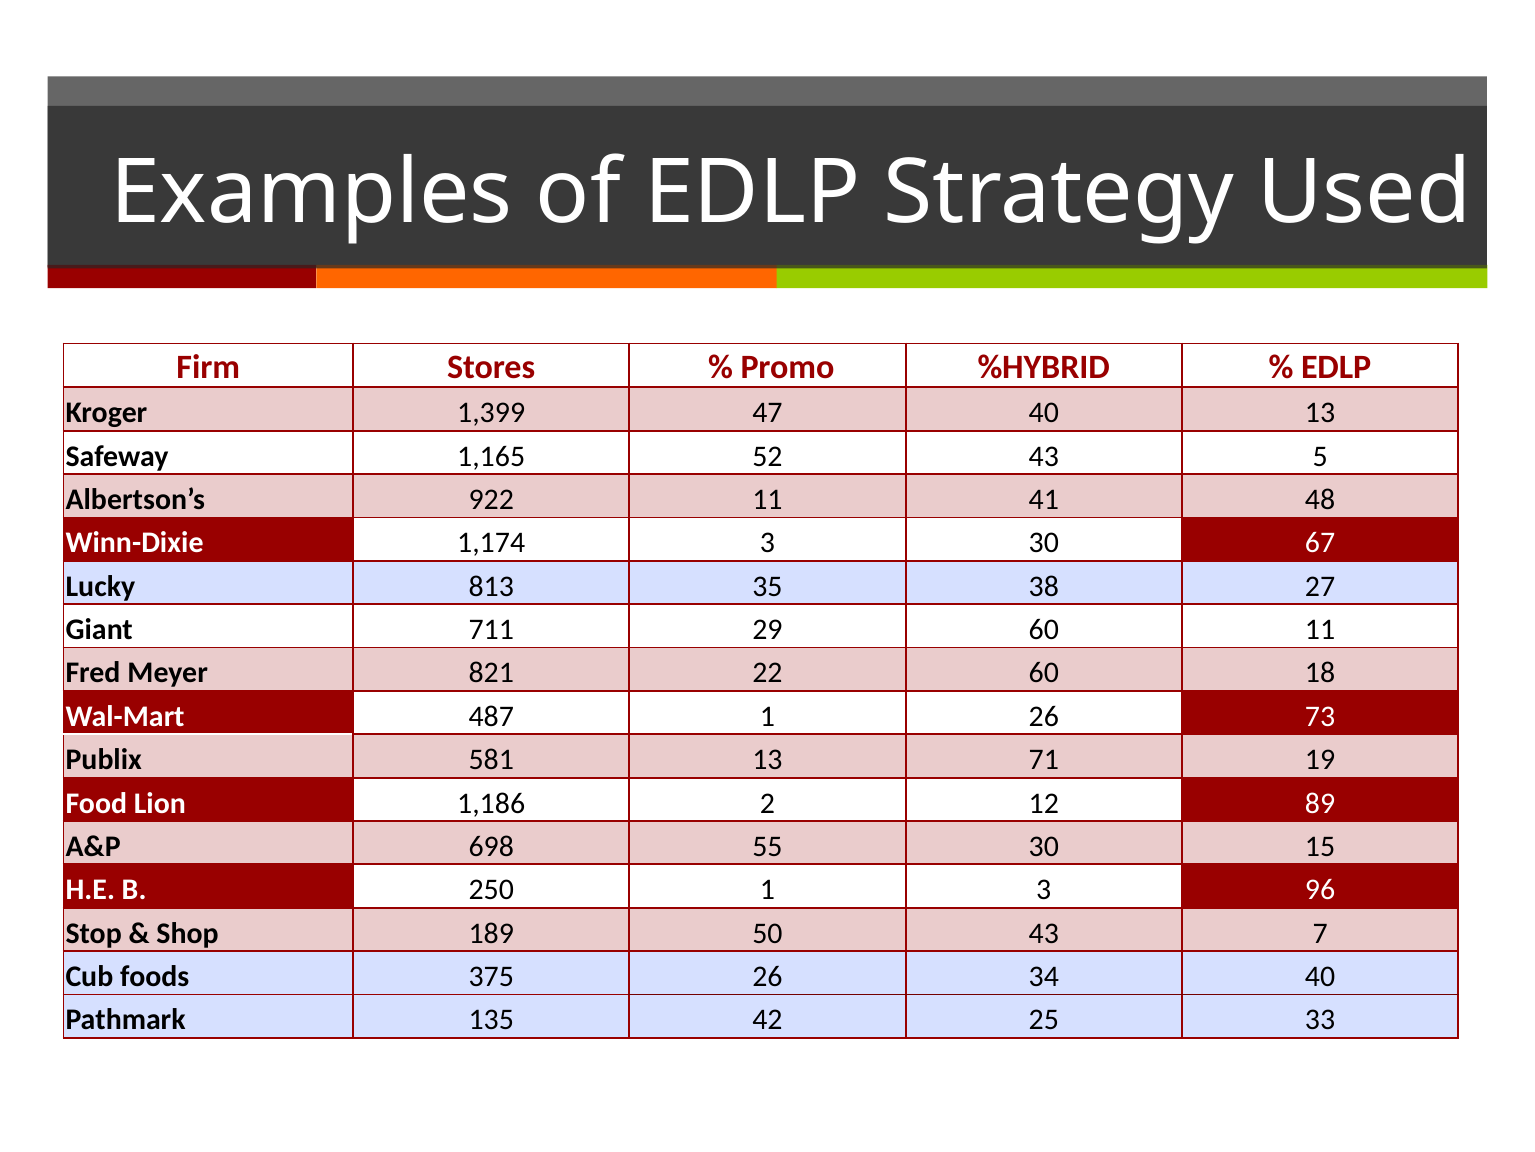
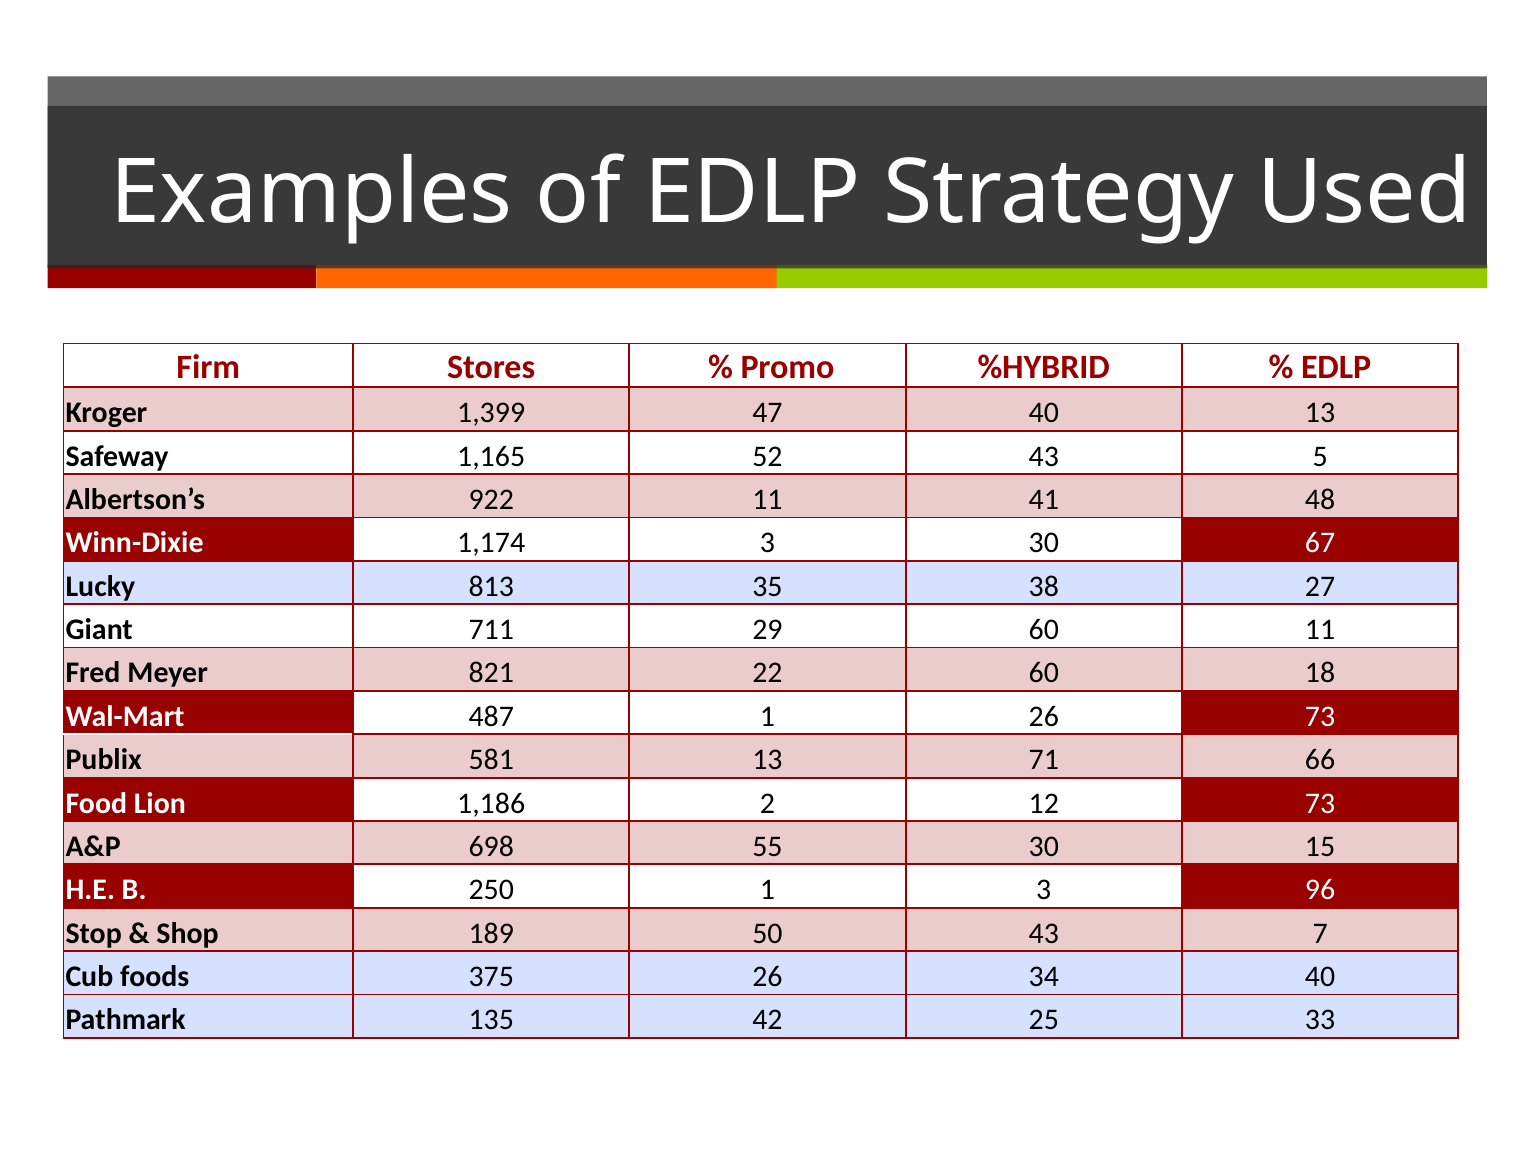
19: 19 -> 66 (1320, 759)
12 89: 89 -> 73 (1320, 803)
